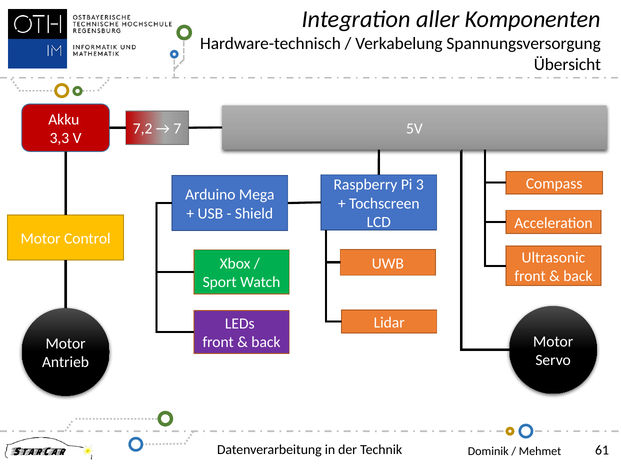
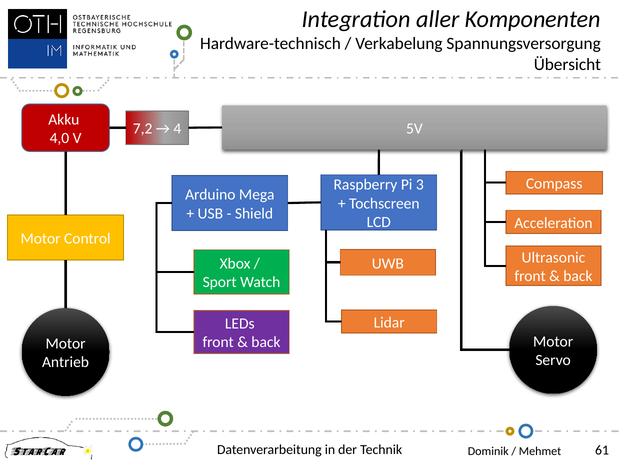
7: 7 -> 4 (177, 129)
3,3: 3,3 -> 4,0 (59, 138)
